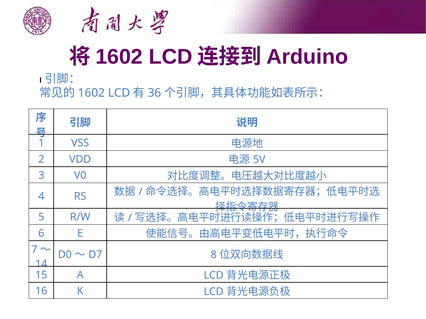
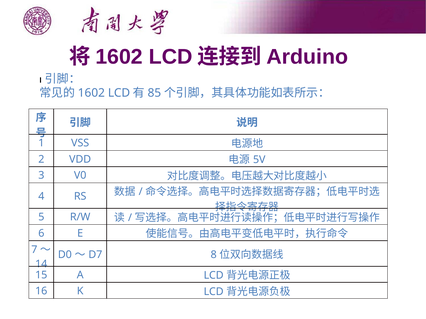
36: 36 -> 85 (154, 93)
